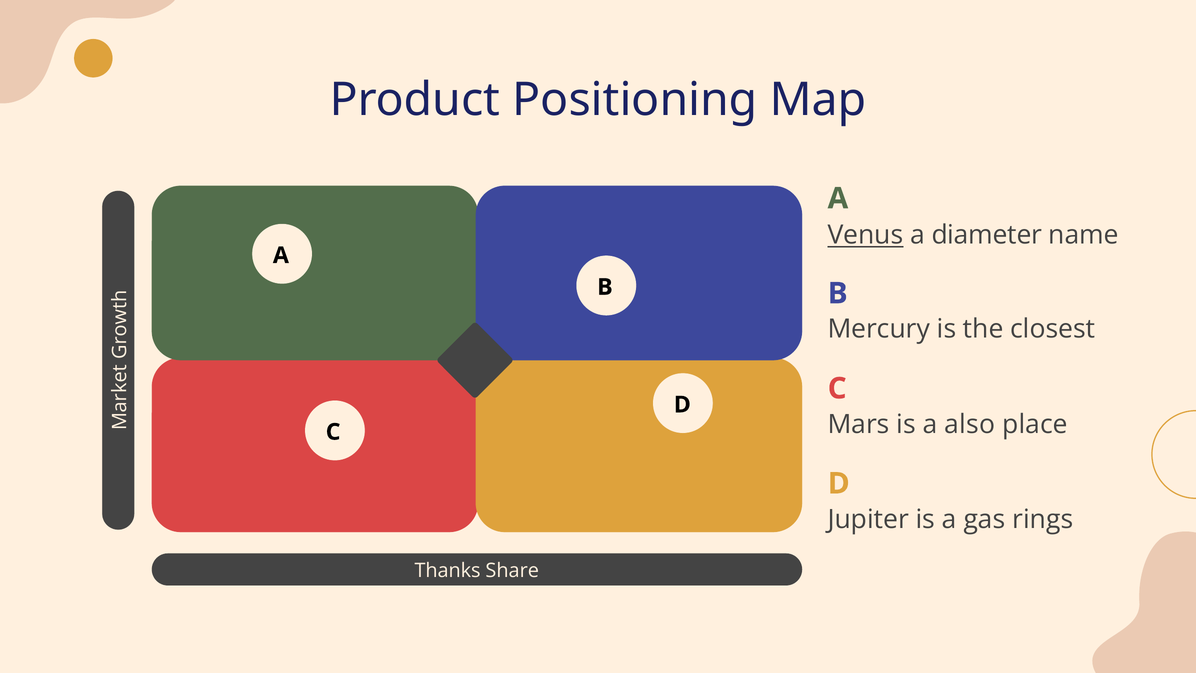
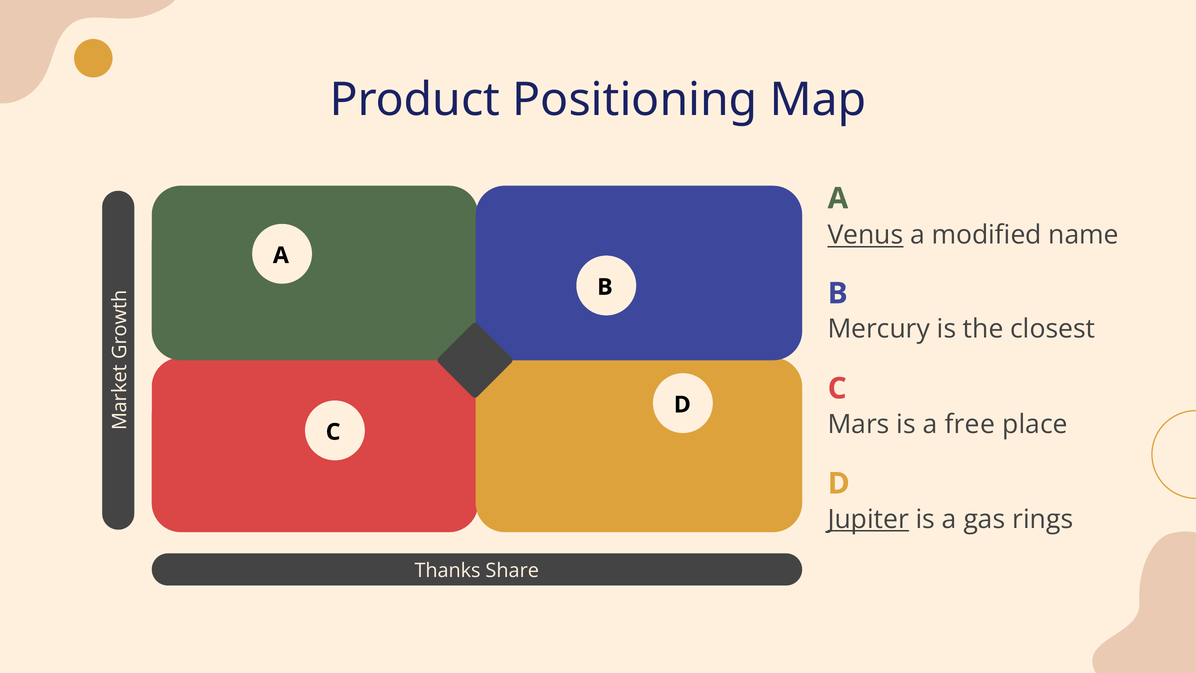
diameter: diameter -> modified (987, 235)
also: also -> free (970, 424)
Jupiter underline: none -> present (868, 519)
